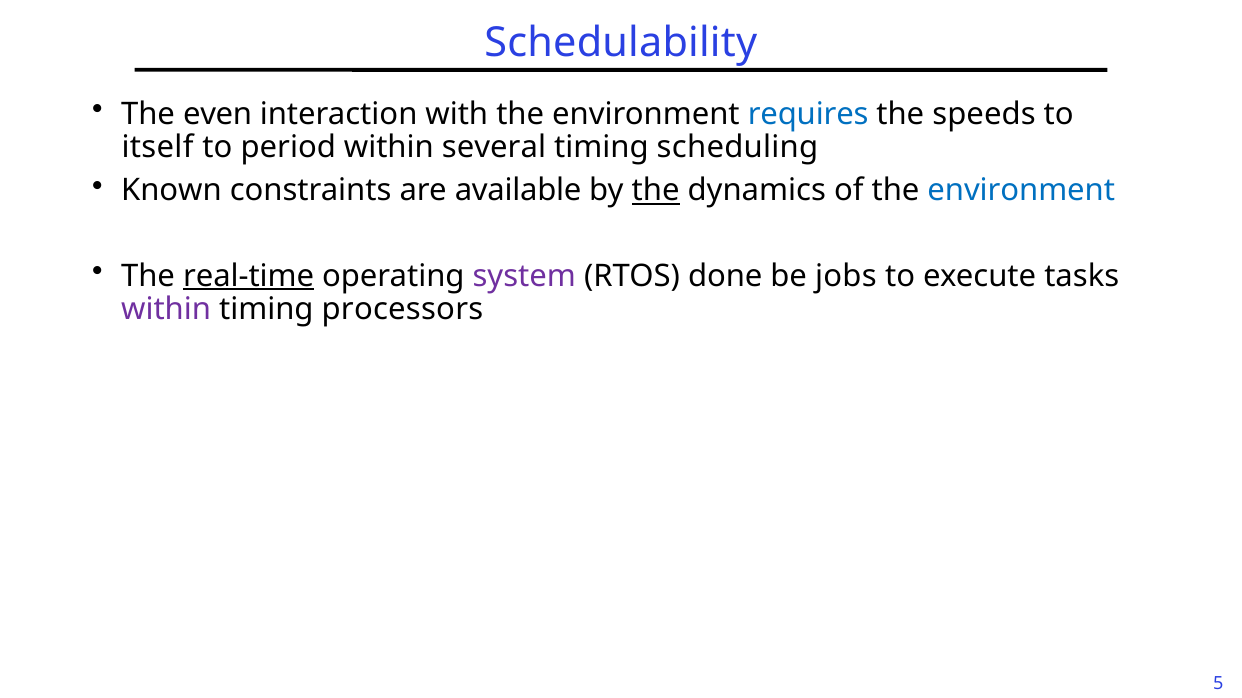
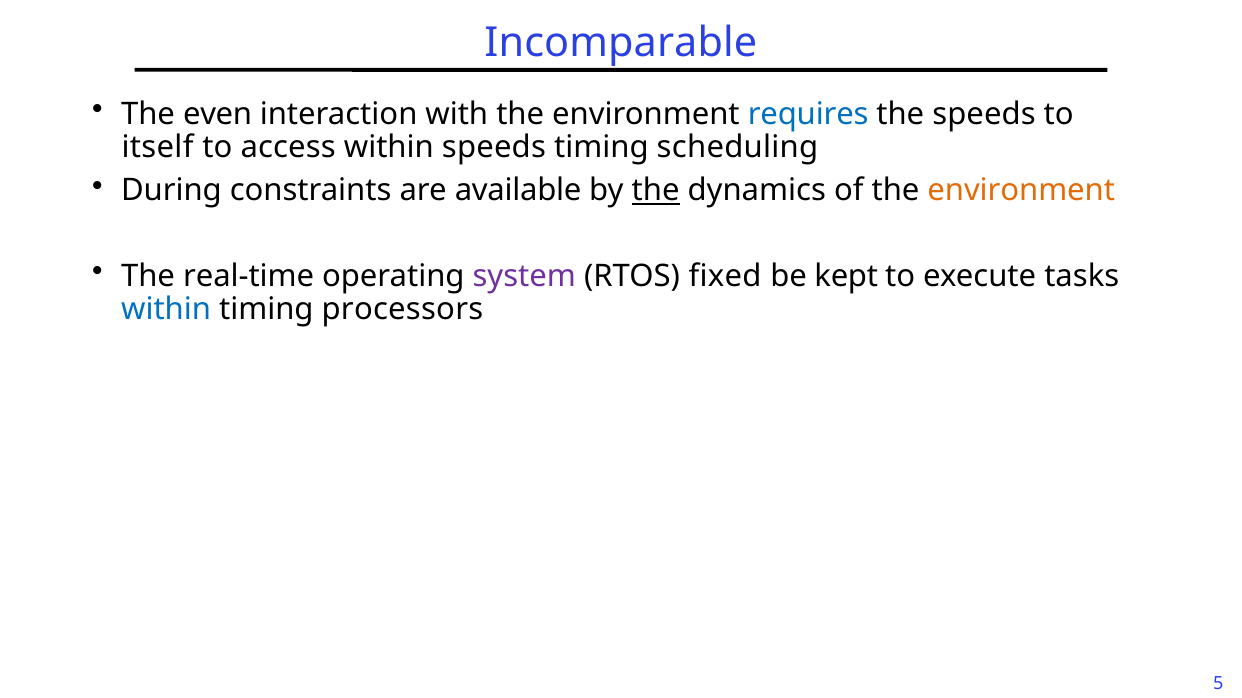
Schedulability: Schedulability -> Incomparable (621, 42)
period: period -> access (288, 148)
within several: several -> speeds (494, 148)
Known: Known -> During (171, 191)
environment colour: blue -> orange (1021, 191)
real-time underline: present -> none (249, 276)
done: done -> fixed (725, 276)
jobs: jobs -> kept (846, 276)
within colour: purple -> blue (166, 310)
